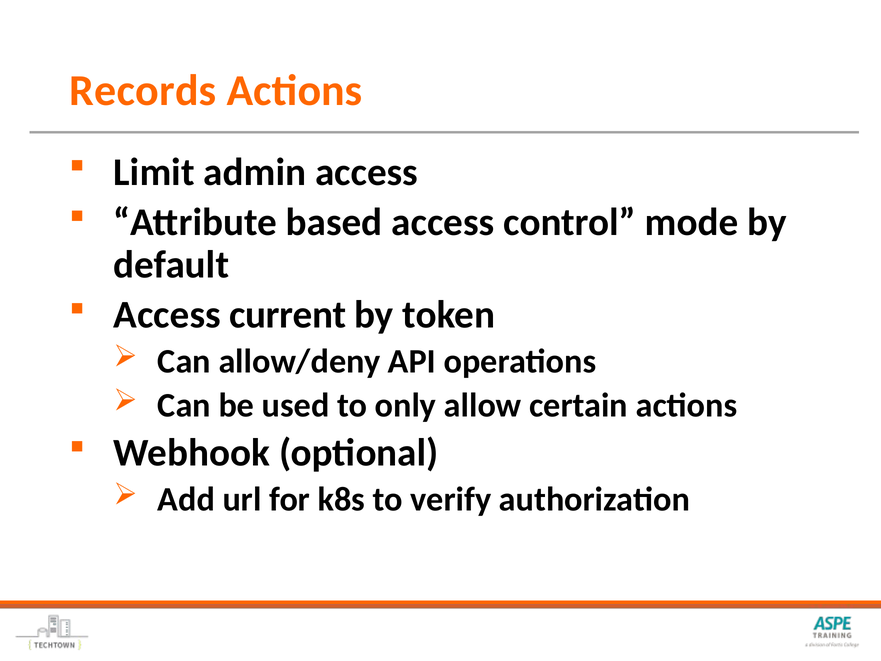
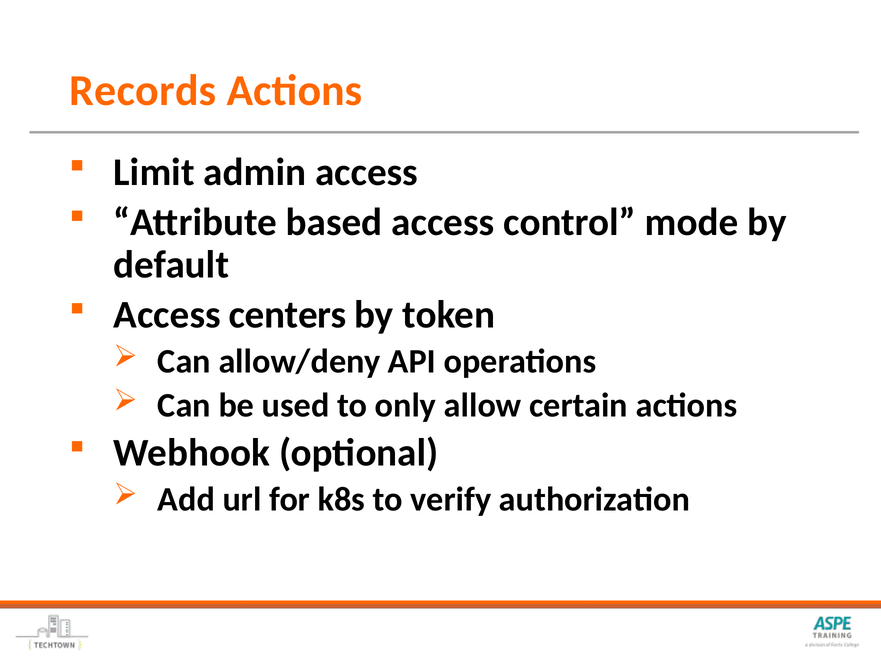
current: current -> centers (288, 315)
